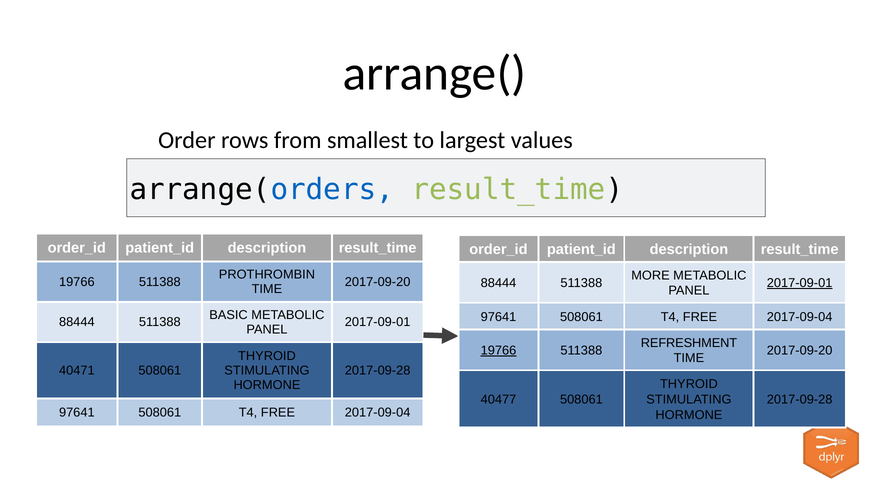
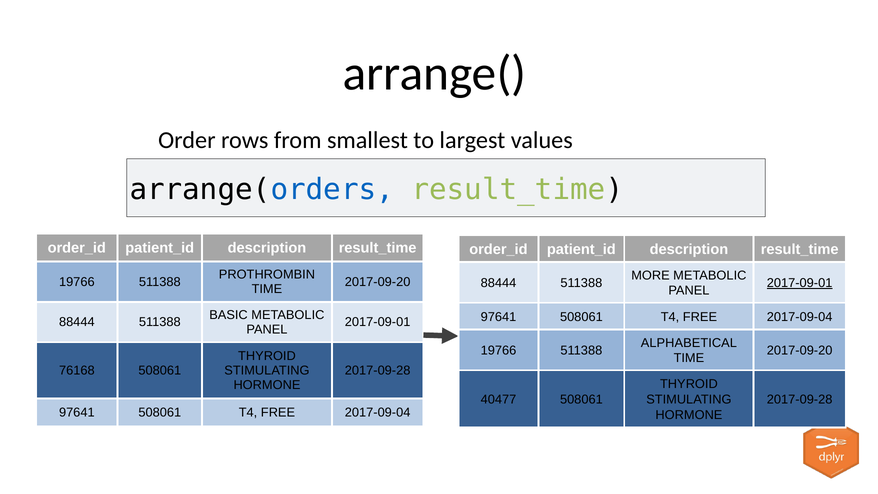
REFRESHMENT: REFRESHMENT -> ALPHABETICAL (689, 343)
19766 underline: present -> none (498, 350)
40471: 40471 -> 76168 (77, 370)
